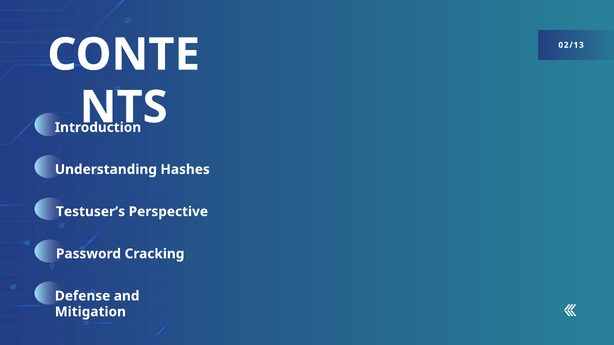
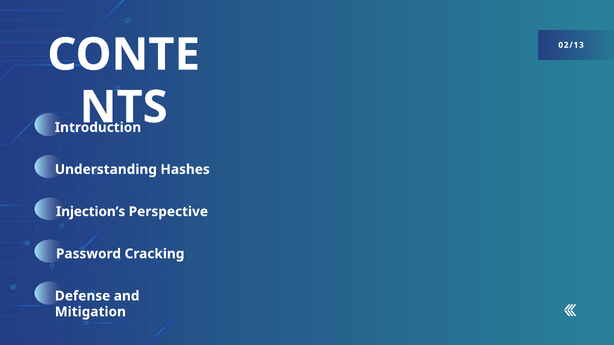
Testuser’s: Testuser’s -> Injection’s (91, 212)
